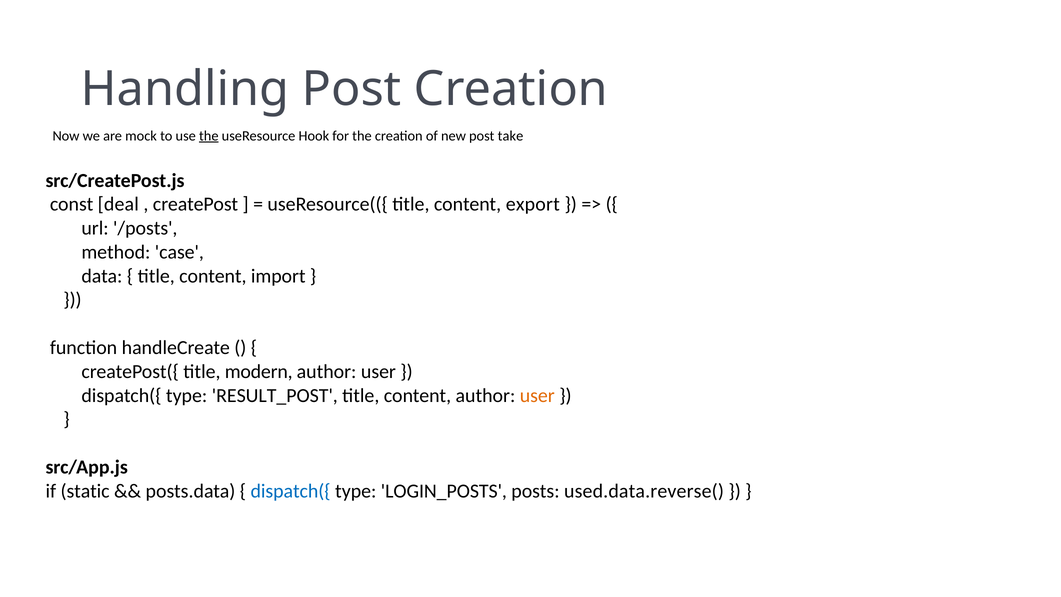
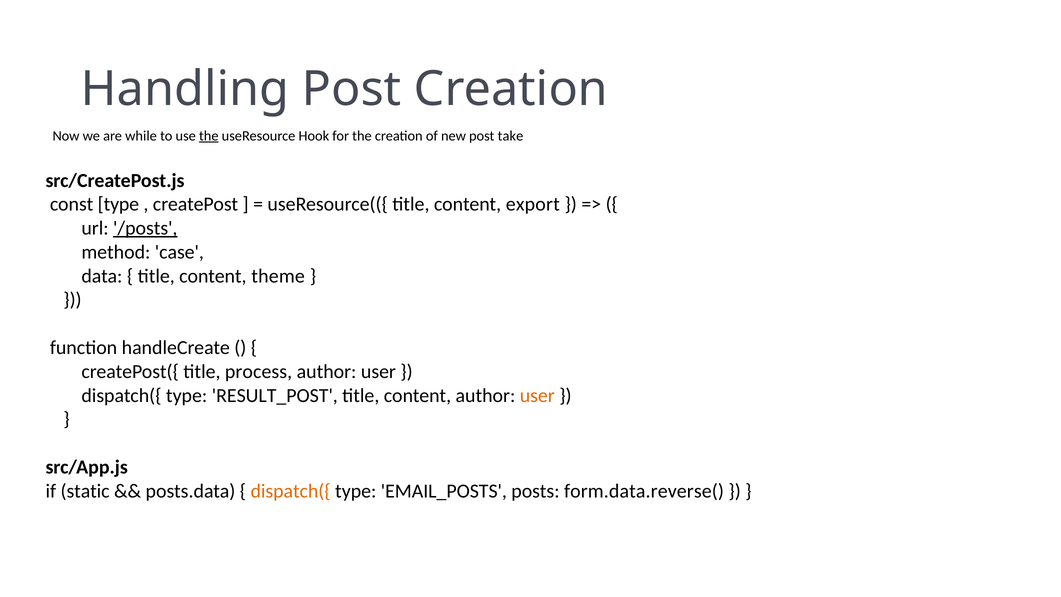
mock: mock -> while (141, 136)
const deal: deal -> type (118, 204)
/posts underline: none -> present (145, 228)
import: import -> theme (278, 276)
modern: modern -> process (259, 371)
dispatch({ colour: blue -> orange (291, 491)
LOGIN_POSTS: LOGIN_POSTS -> EMAIL_POSTS (444, 491)
used.data.reverse(: used.data.reverse( -> form.data.reverse( (644, 491)
